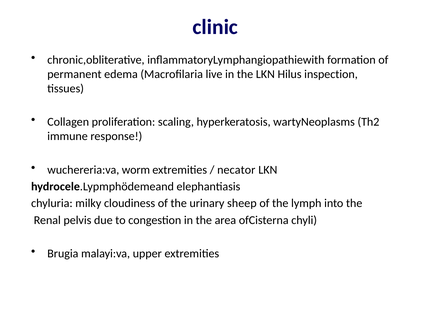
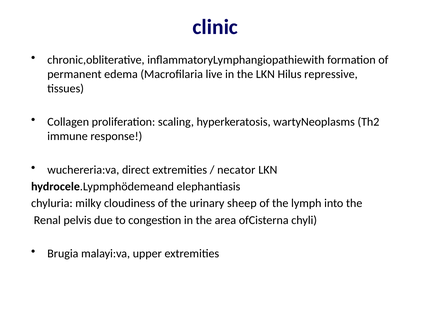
inspection: inspection -> repressive (331, 74)
worm: worm -> direct (136, 170)
